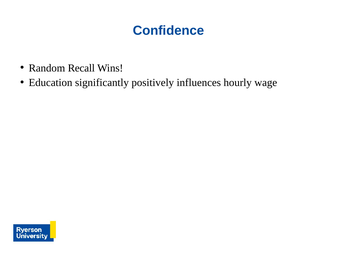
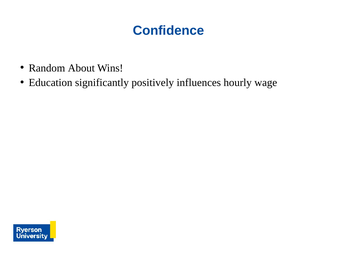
Recall: Recall -> About (81, 68)
